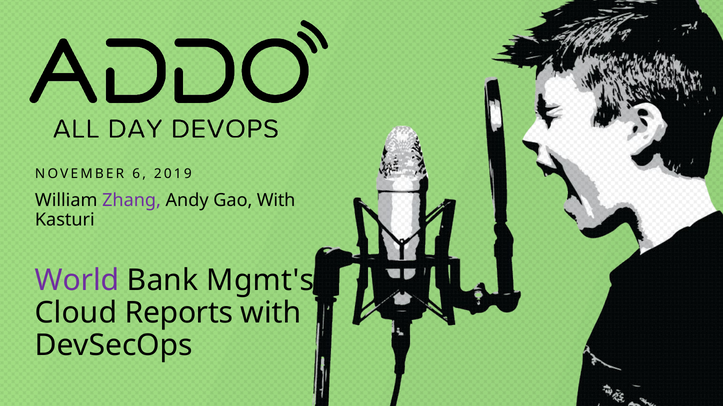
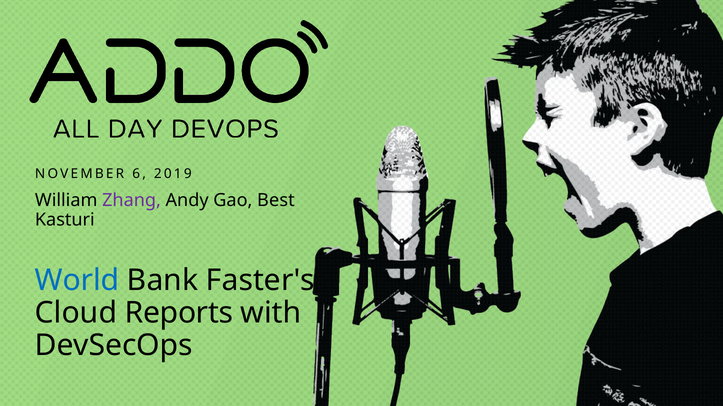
Gao With: With -> Best (276, 200)
World colour: purple -> blue (77, 281)
Mgmt's: Mgmt's -> Faster's (260, 281)
